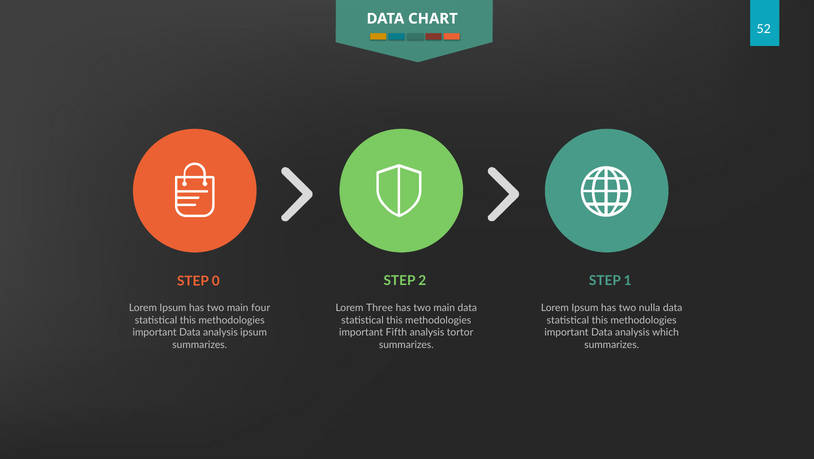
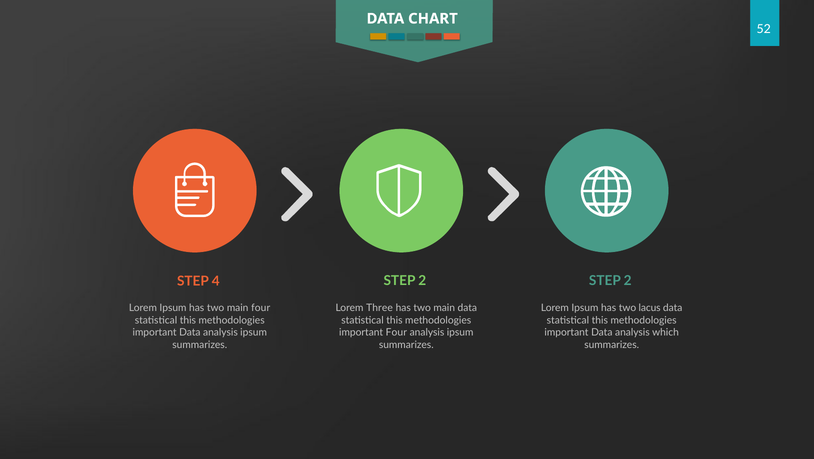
1: 1 -> 2 (628, 281)
0: 0 -> 4 (216, 281)
nulla: nulla -> lacus (650, 308)
important Fifth: Fifth -> Four (396, 333)
tortor: tortor -> ipsum (460, 333)
